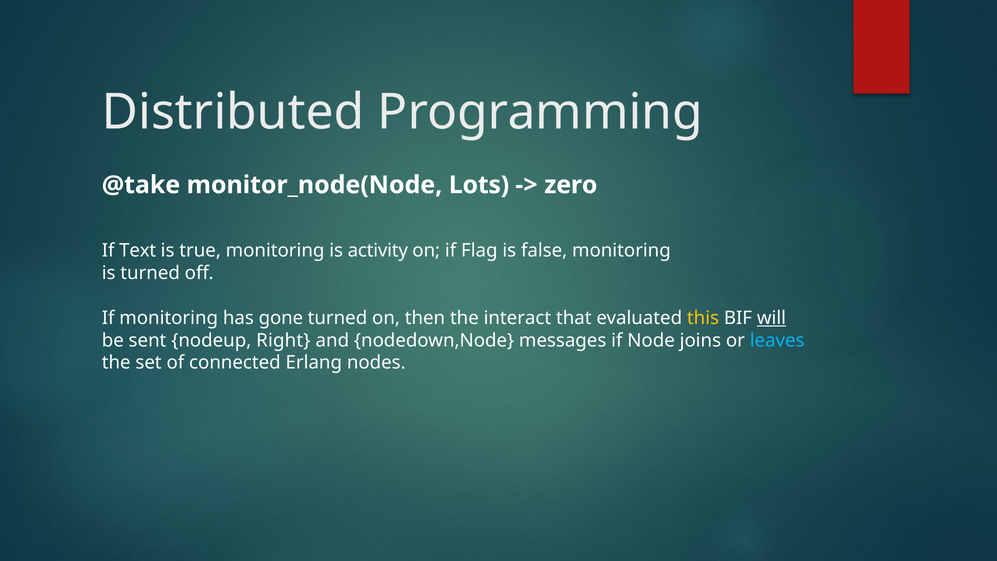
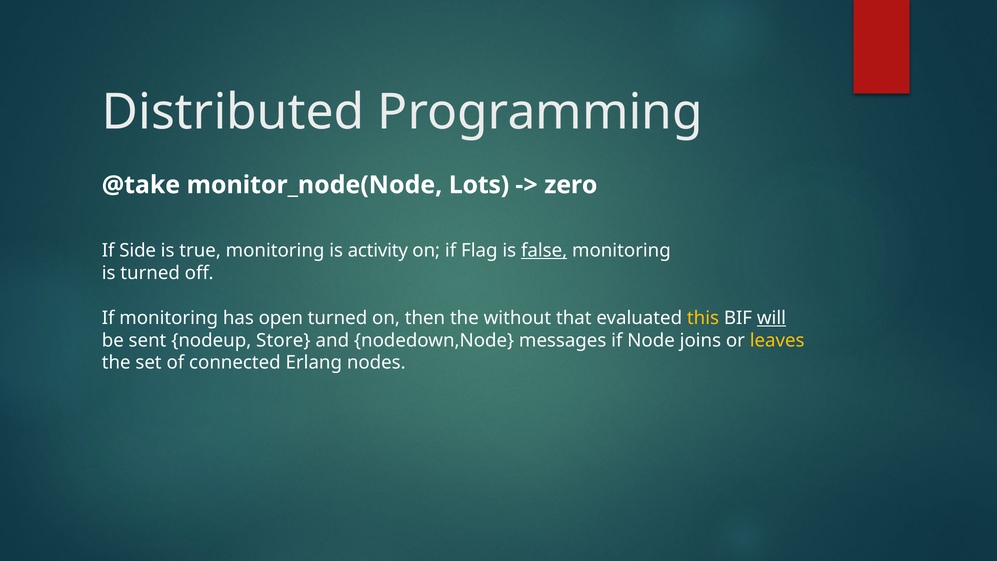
Text: Text -> Side (138, 251)
false underline: none -> present (544, 251)
gone: gone -> open (281, 318)
interact: interact -> without (517, 318)
Right: Right -> Store (283, 340)
leaves colour: light blue -> yellow (777, 340)
